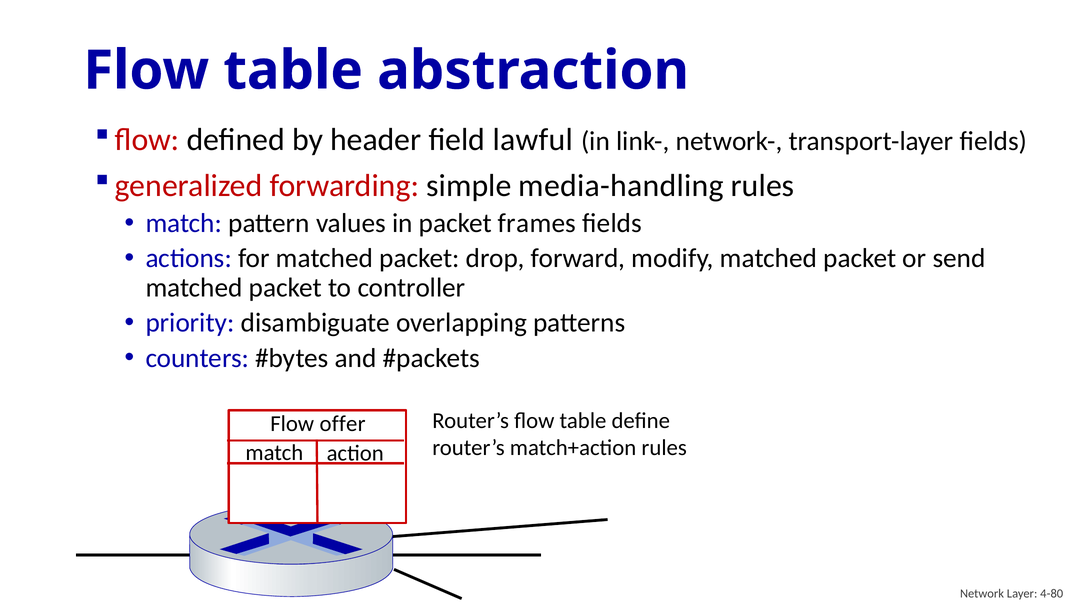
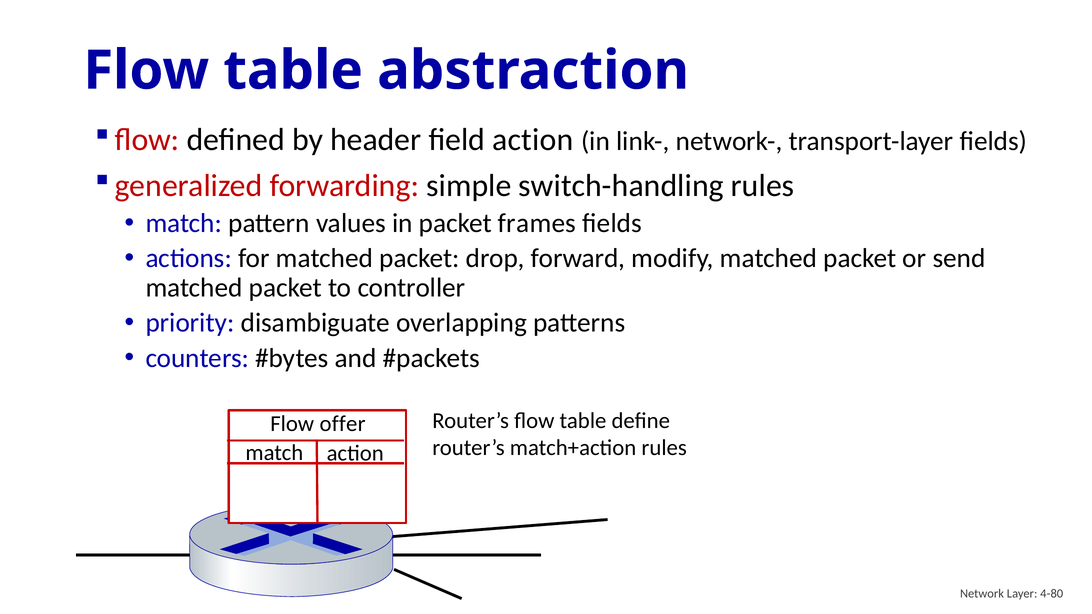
field lawful: lawful -> action (533, 140)
media-handling: media-handling -> switch-handling (621, 186)
